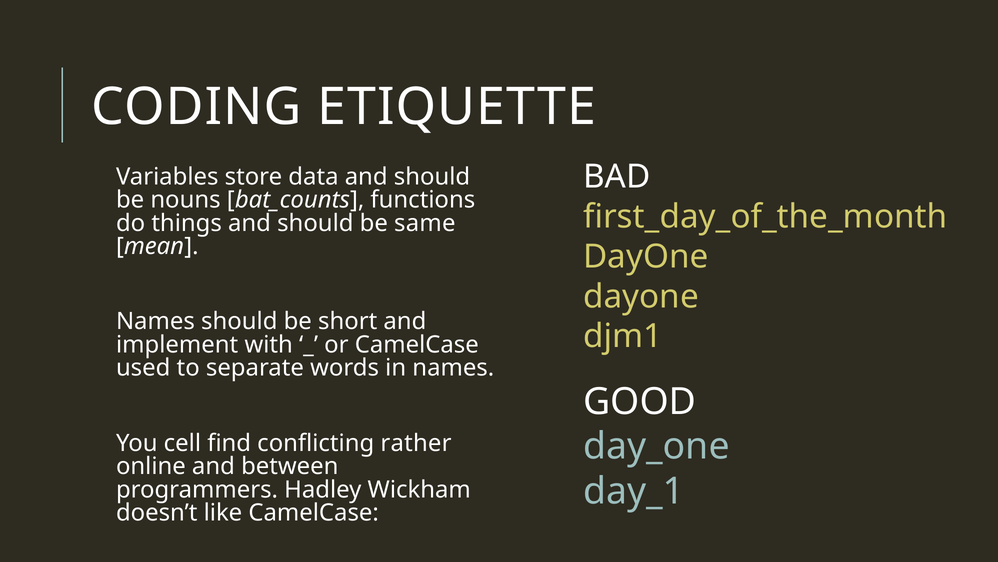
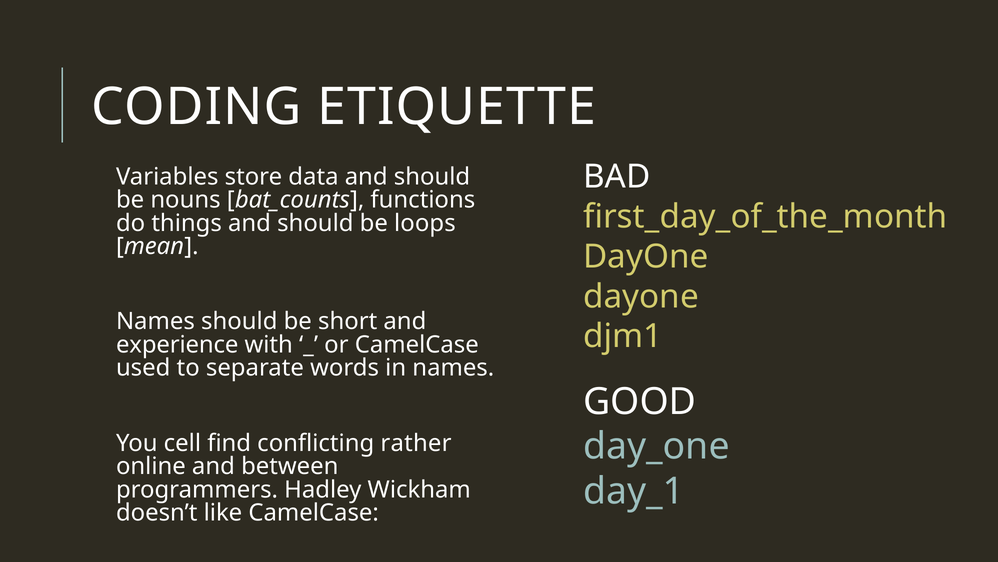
same: same -> loops (425, 223)
implement: implement -> experience (177, 344)
